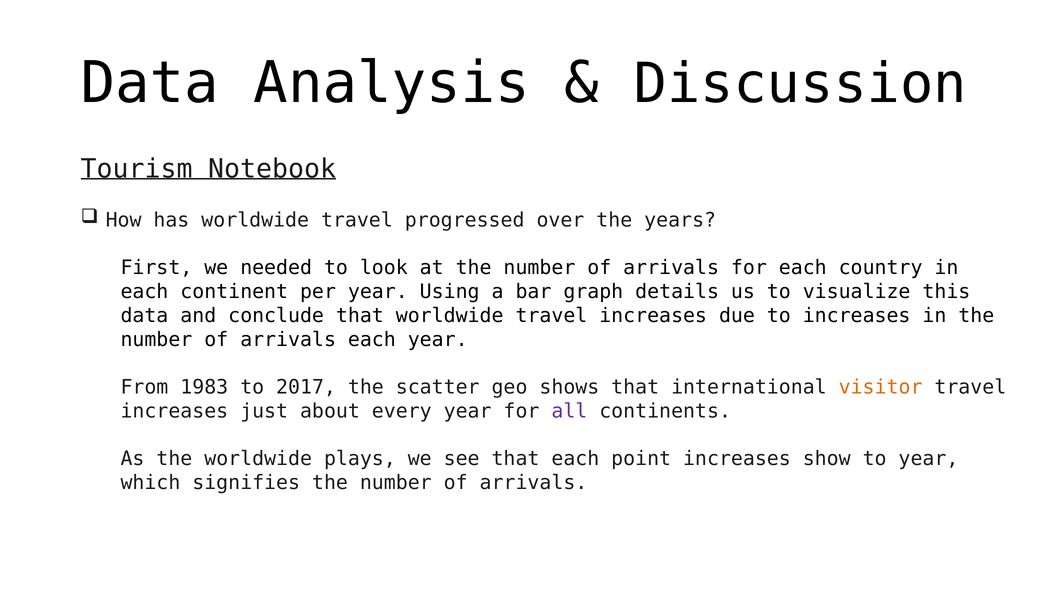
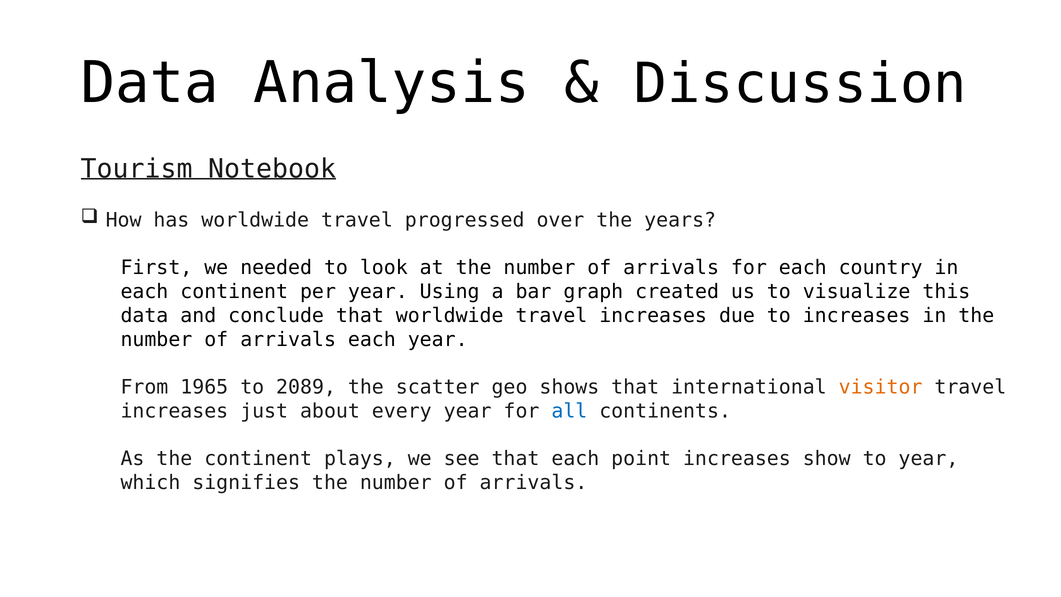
details: details -> created (677, 292)
1983: 1983 -> 1965 (204, 387)
2017: 2017 -> 2089 (306, 387)
all colour: purple -> blue (569, 411)
the worldwide: worldwide -> continent (258, 459)
